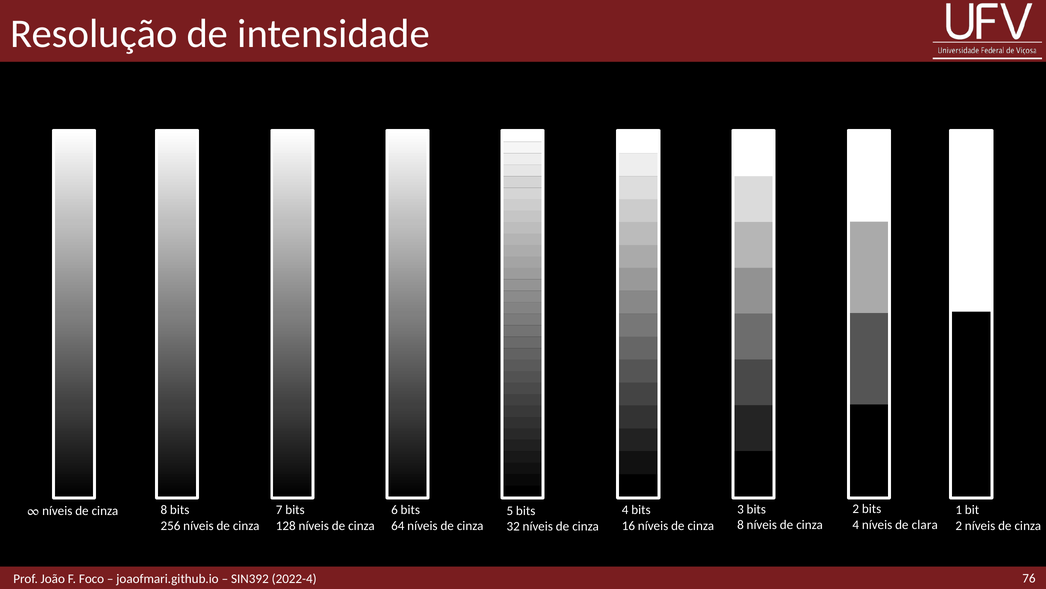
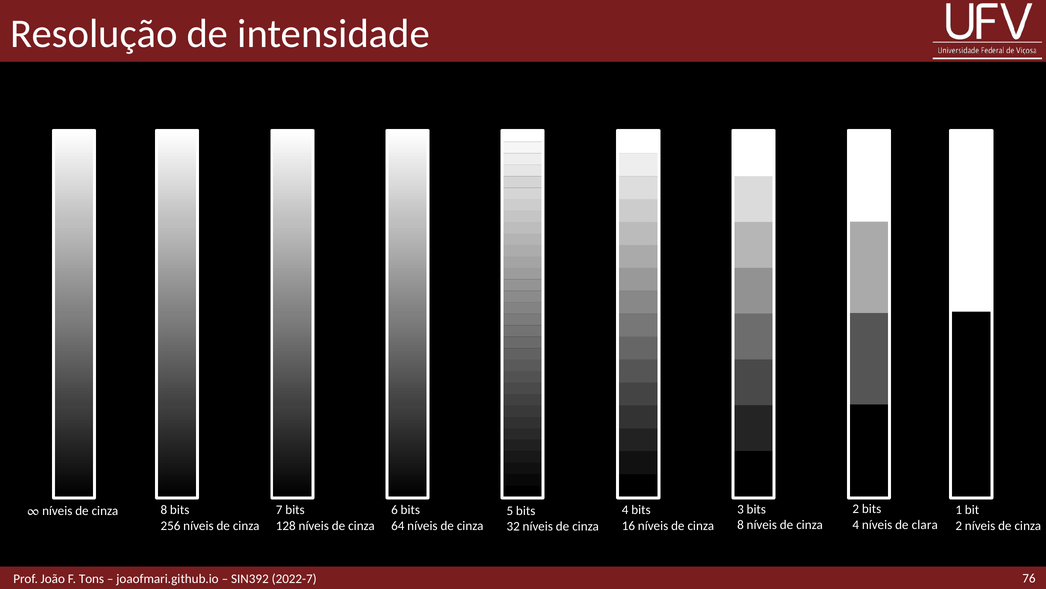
Foco: Foco -> Tons (92, 578)
2022-4: 2022-4 -> 2022-7 (294, 578)
